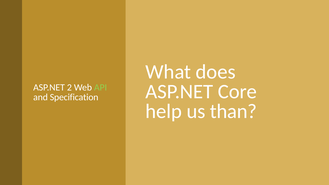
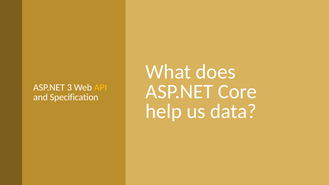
2: 2 -> 3 (69, 87)
API colour: light green -> yellow (101, 87)
than: than -> data (233, 111)
